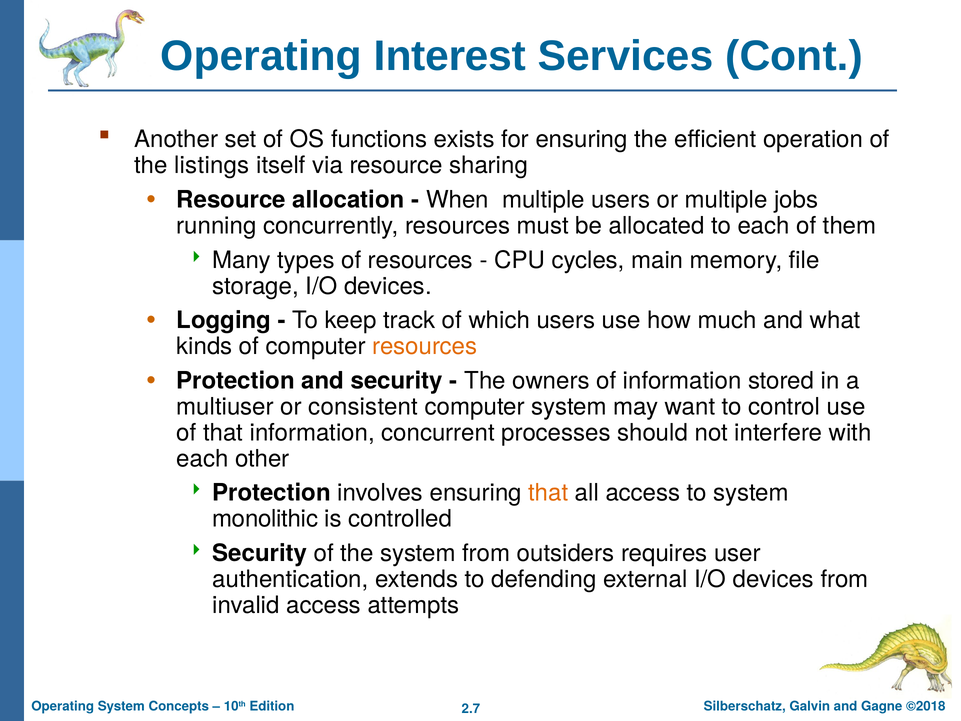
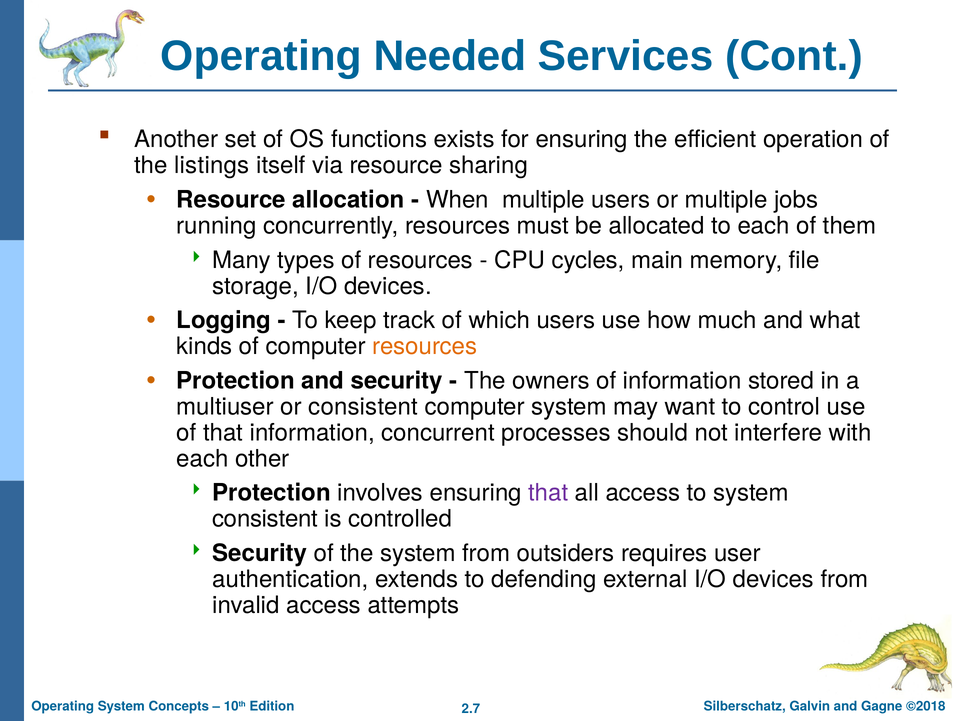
Interest: Interest -> Needed (450, 56)
that colour: orange -> purple (548, 493)
monolithic: monolithic -> consistent (265, 519)
